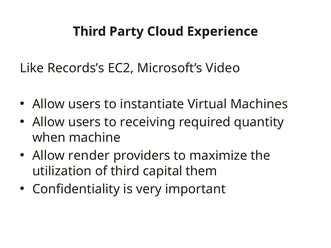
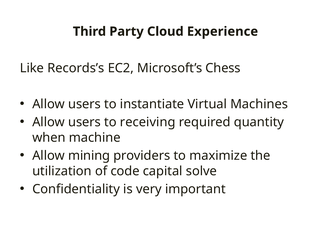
Video: Video -> Chess (223, 68)
render: render -> mining (89, 156)
of third: third -> code (125, 171)
them: them -> solve (201, 171)
